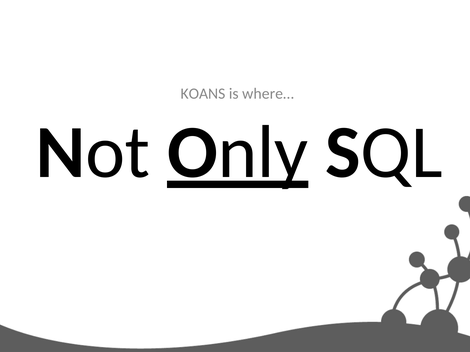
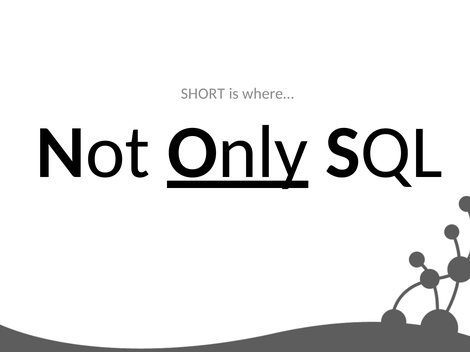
KOANS: KOANS -> SHORT (203, 94)
